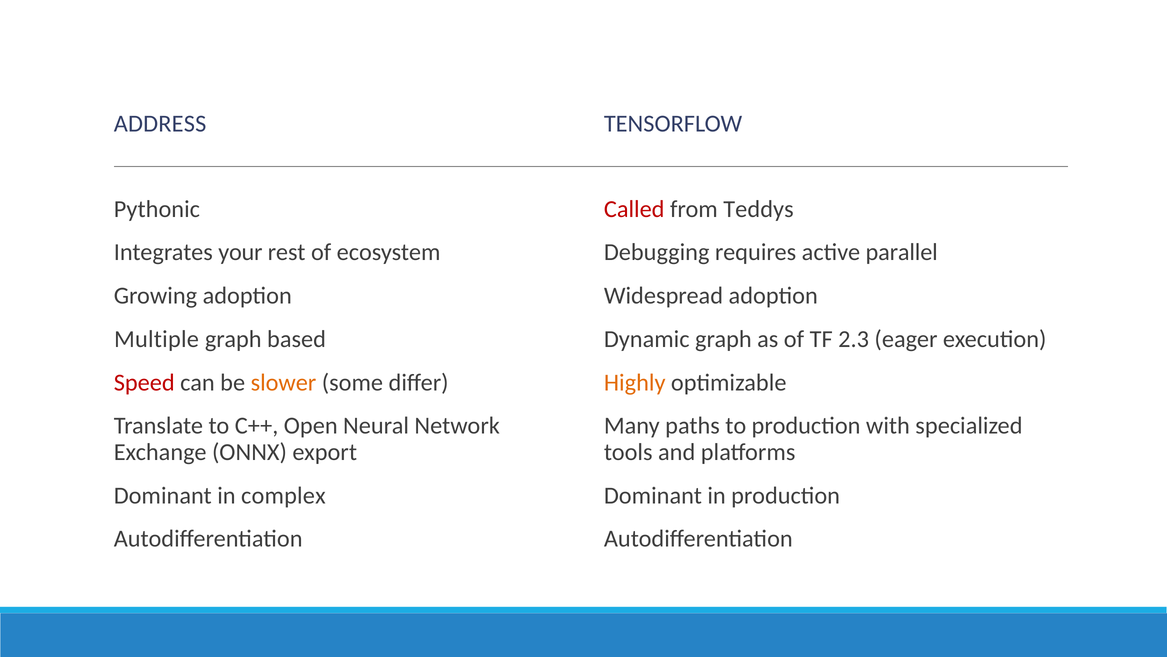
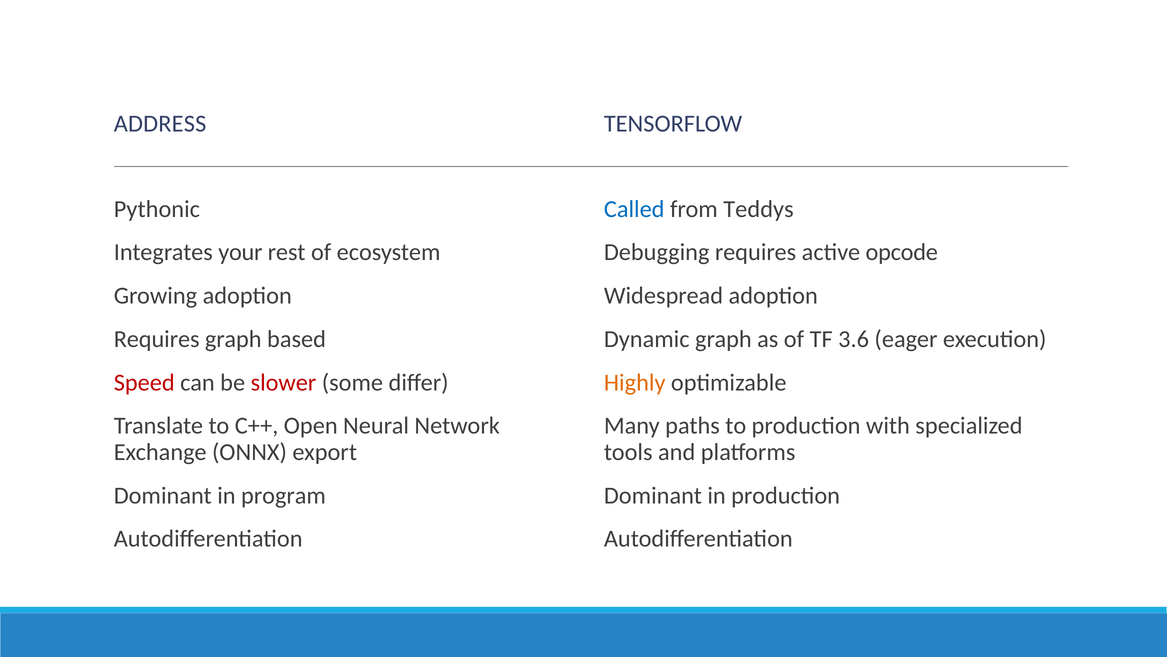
Called colour: red -> blue (634, 209)
parallel: parallel -> opcode (902, 252)
Multiple: Multiple -> Requires (157, 339)
2.3: 2.3 -> 3.6 (854, 339)
slower colour: orange -> red (283, 382)
complex: complex -> program (283, 495)
